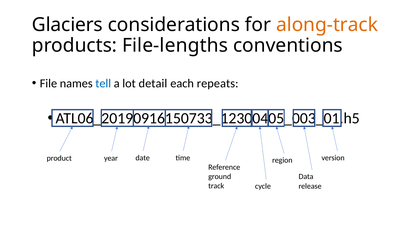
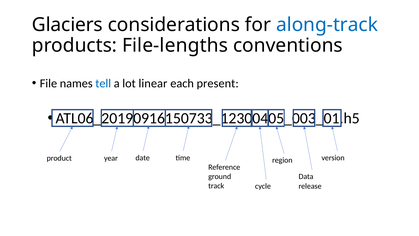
along-track colour: orange -> blue (327, 25)
detail: detail -> linear (153, 83)
repeats: repeats -> present (218, 83)
